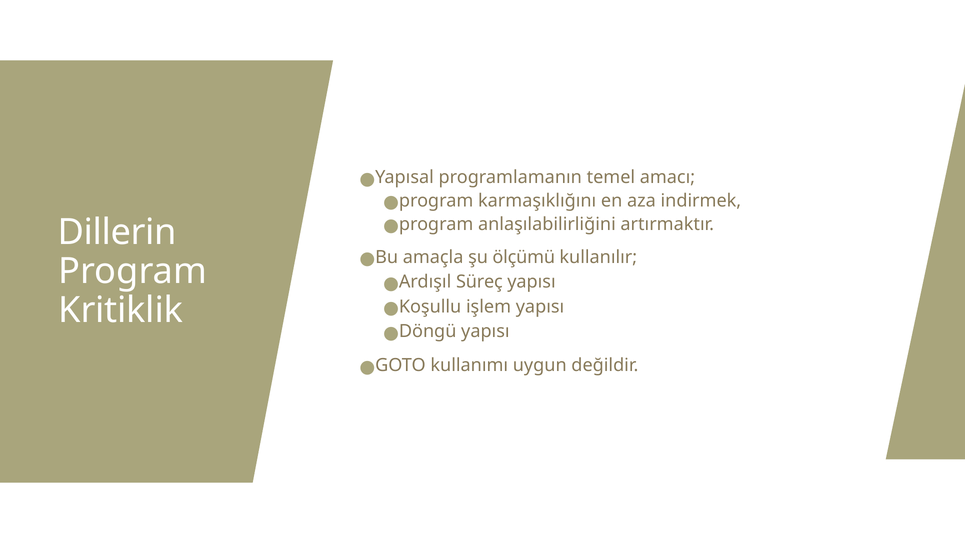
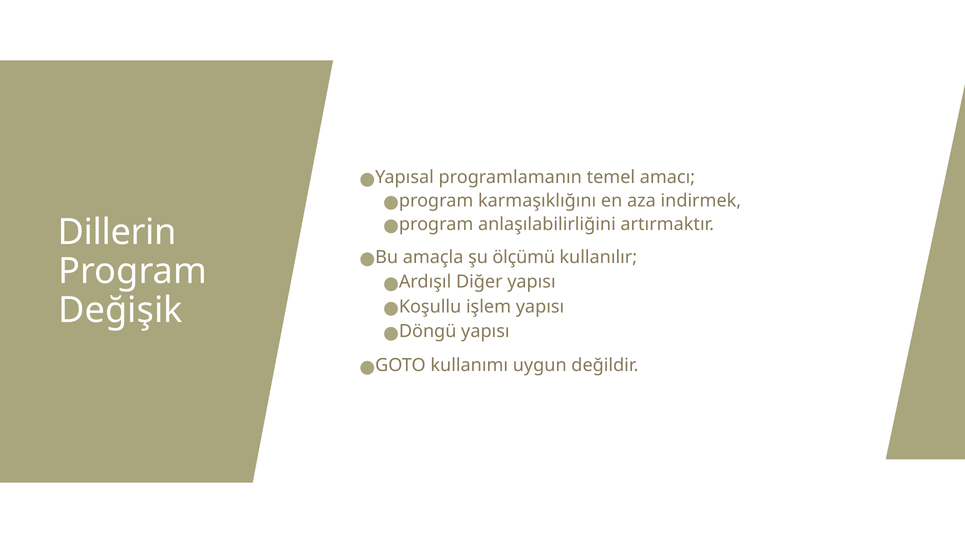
Süreç: Süreç -> Diğer (479, 282)
Kritiklik: Kritiklik -> Değişik (121, 310)
